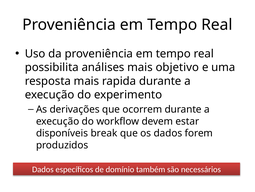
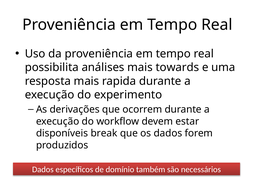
objetivo: objetivo -> towards (177, 67)
